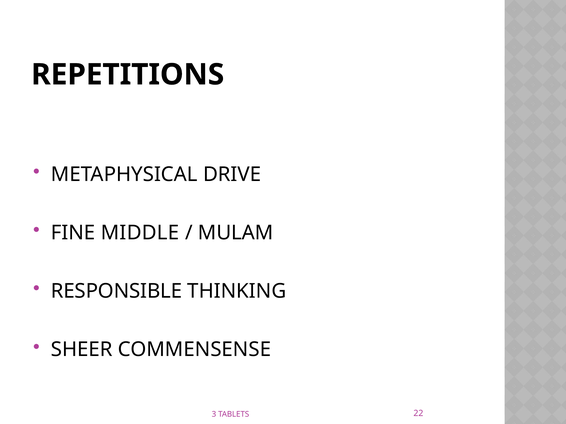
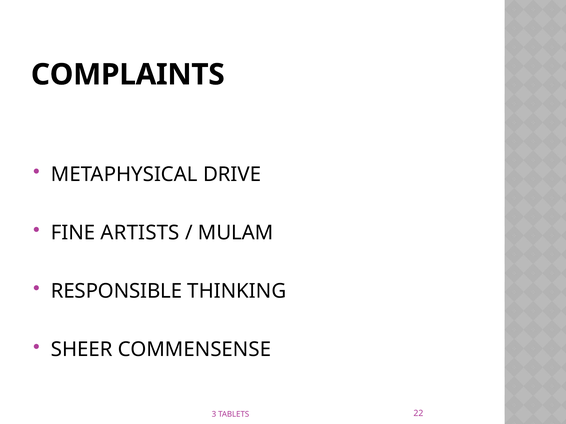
REPETITIONS: REPETITIONS -> COMPLAINTS (128, 75)
MIDDLE: MIDDLE -> ARTISTS (140, 233)
